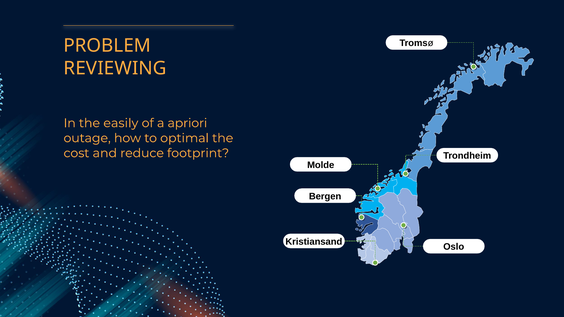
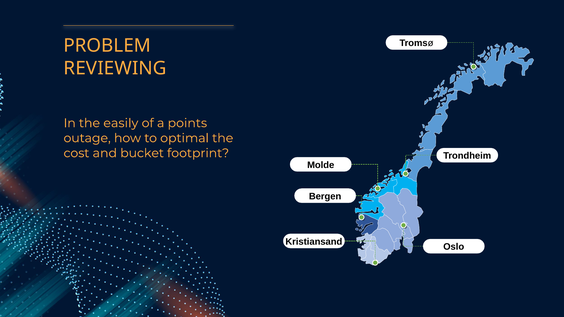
apriori: apriori -> points (187, 123)
reduce: reduce -> bucket (142, 153)
